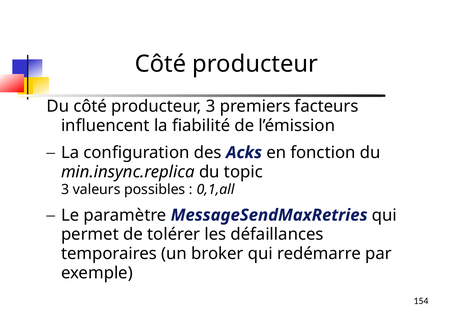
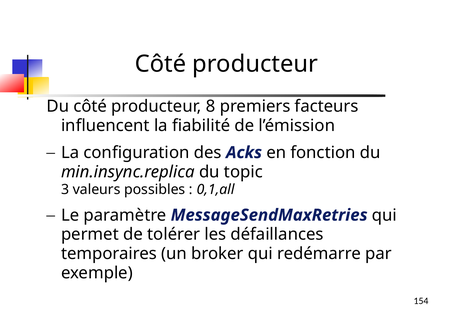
producteur 3: 3 -> 8 (211, 106)
